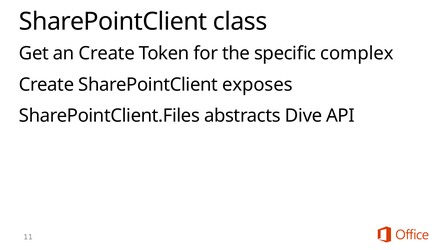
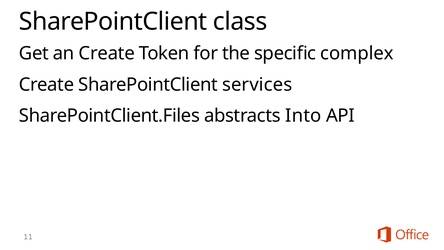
exposes: exposes -> services (257, 85)
Dive: Dive -> Into (303, 116)
